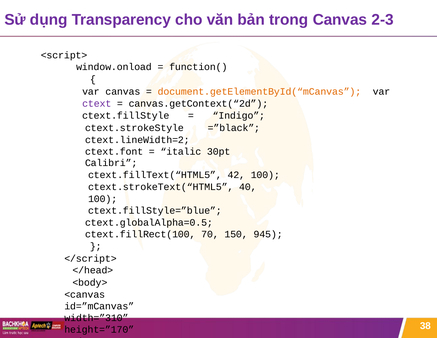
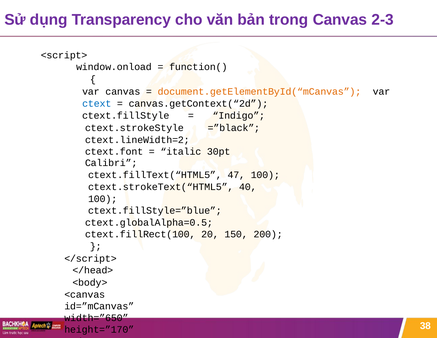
ctext colour: purple -> blue (97, 104)
42: 42 -> 47 (236, 175)
70: 70 -> 20 (210, 234)
945: 945 -> 200 (268, 234)
width=”310: width=”310 -> width=”650 (96, 318)
